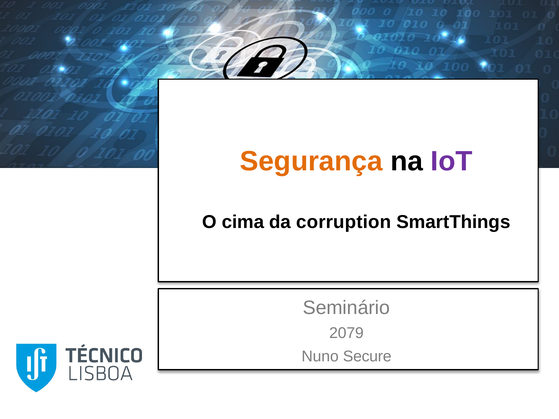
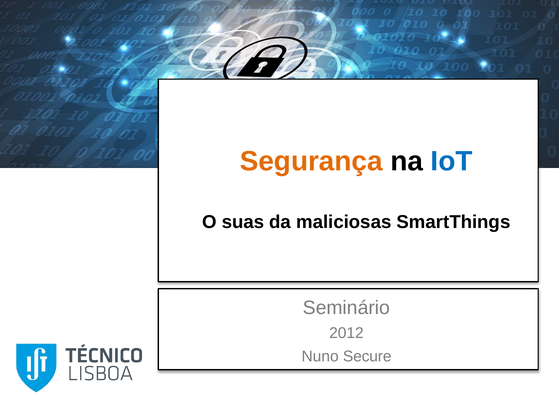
IoT colour: purple -> blue (452, 161)
cima: cima -> suas (243, 222)
corruption: corruption -> maliciosas (344, 222)
2079: 2079 -> 2012 (346, 333)
